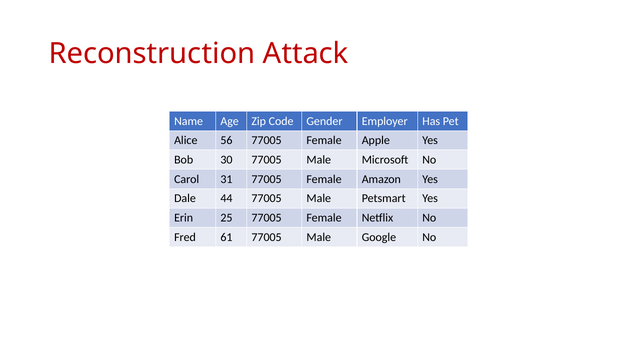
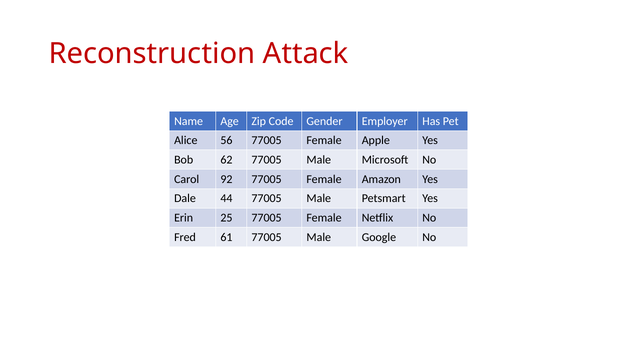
30: 30 -> 62 (226, 160)
31: 31 -> 92 (226, 179)
